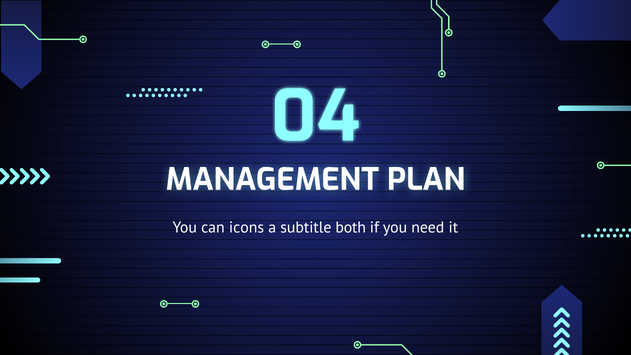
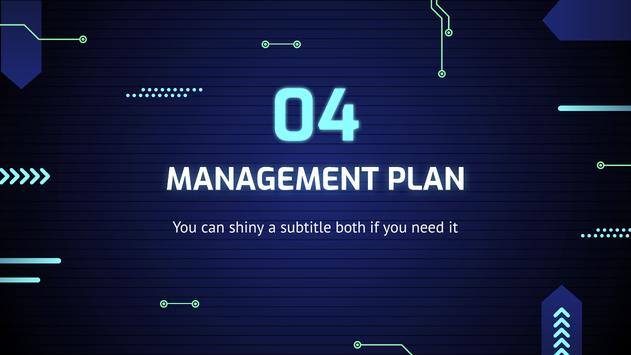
icons: icons -> shiny (247, 228)
